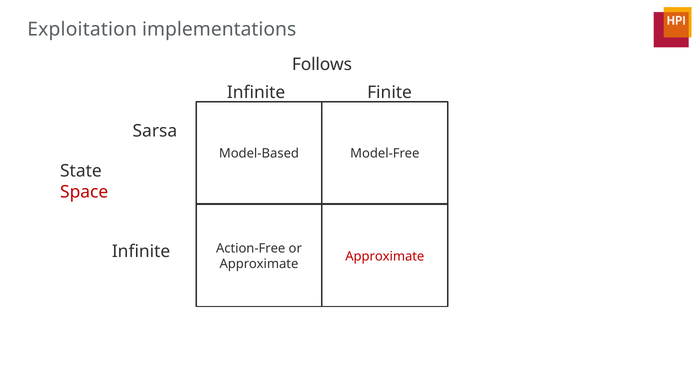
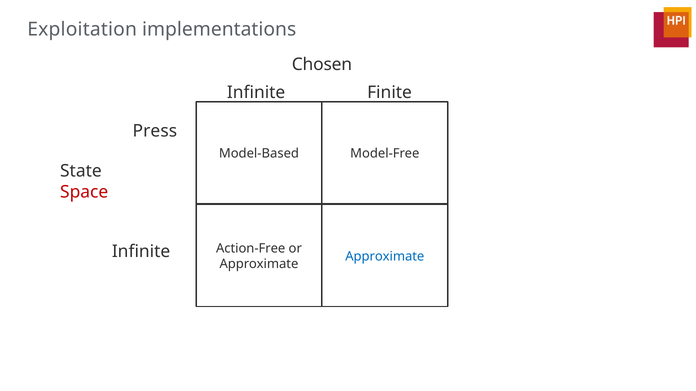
Follows: Follows -> Chosen (322, 64)
Sarsa: Sarsa -> Press (155, 131)
Approximate colour: red -> blue (385, 257)
